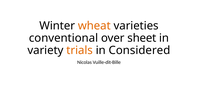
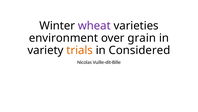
wheat colour: orange -> purple (94, 26)
conventional: conventional -> environment (64, 38)
sheet: sheet -> grain (142, 38)
